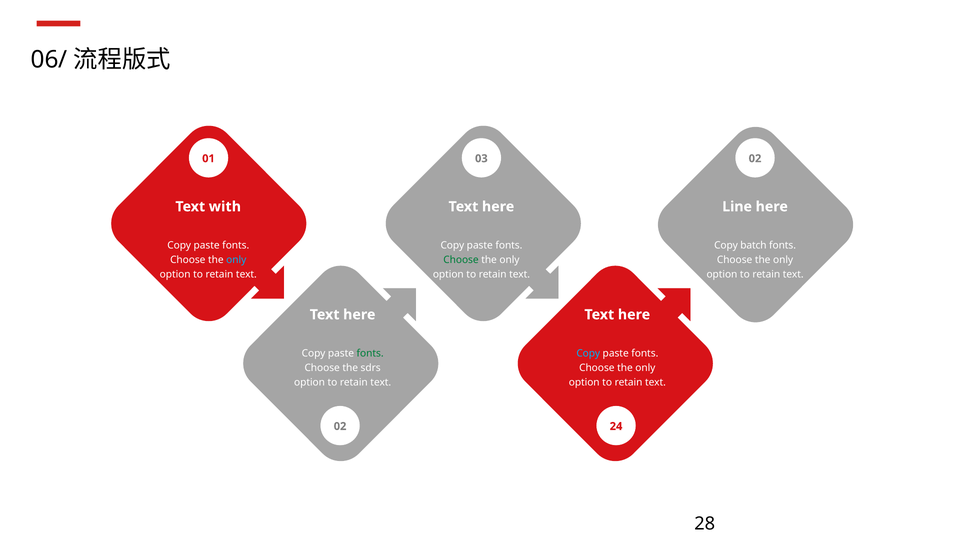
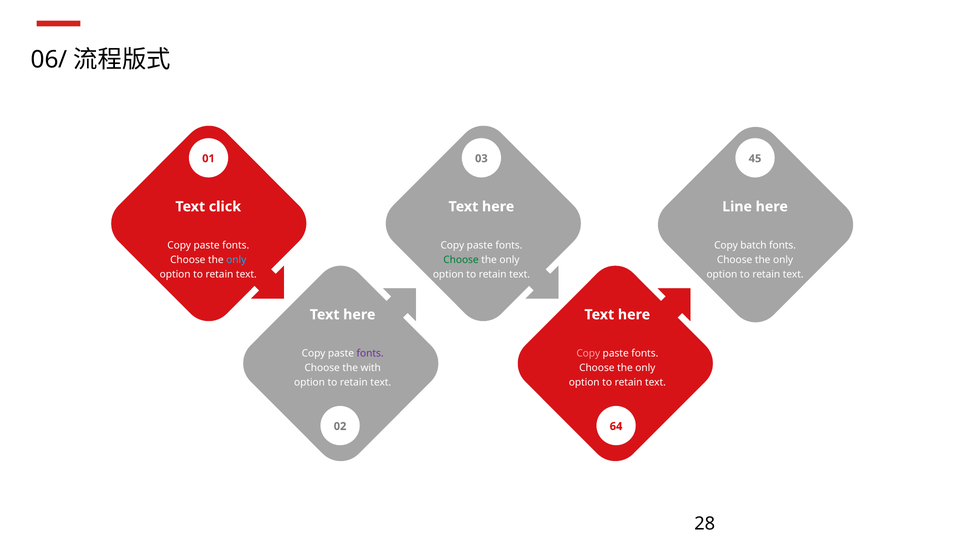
03 02: 02 -> 45 (755, 158)
with: with -> click (225, 206)
fonts colour: green -> purple (370, 353)
Copy colour: light blue -> pink (588, 353)
sdrs: sdrs -> with (371, 367)
24: 24 -> 64 (616, 426)
